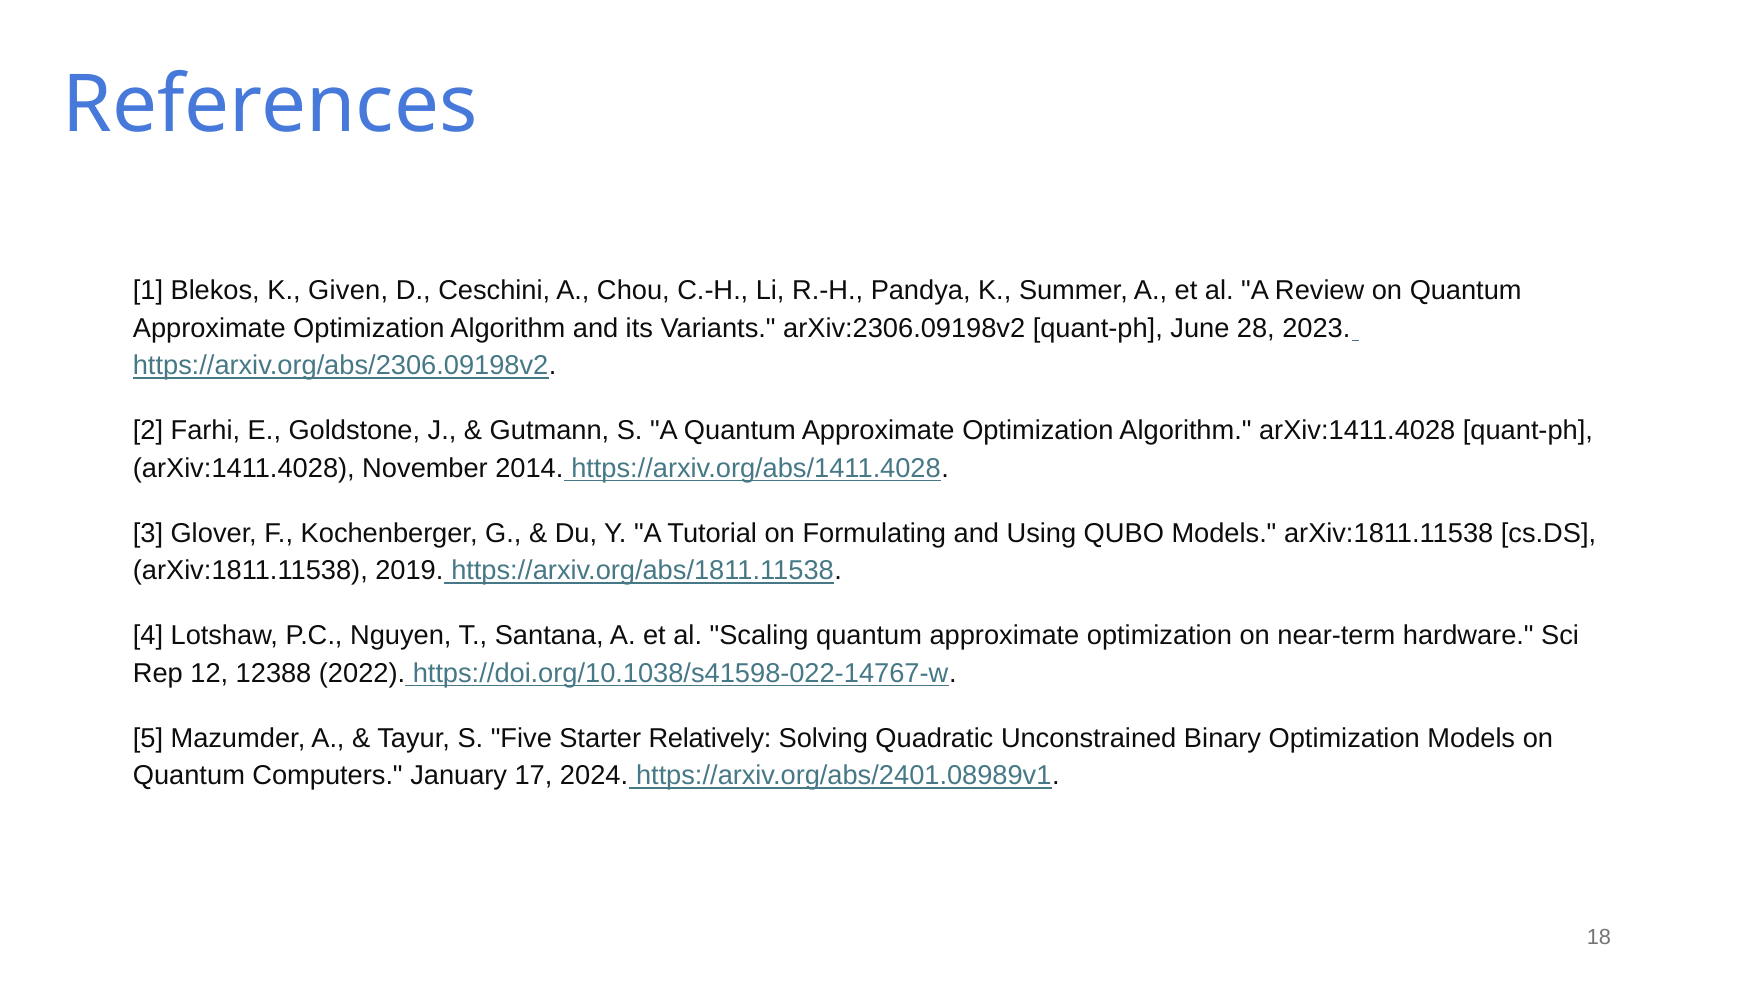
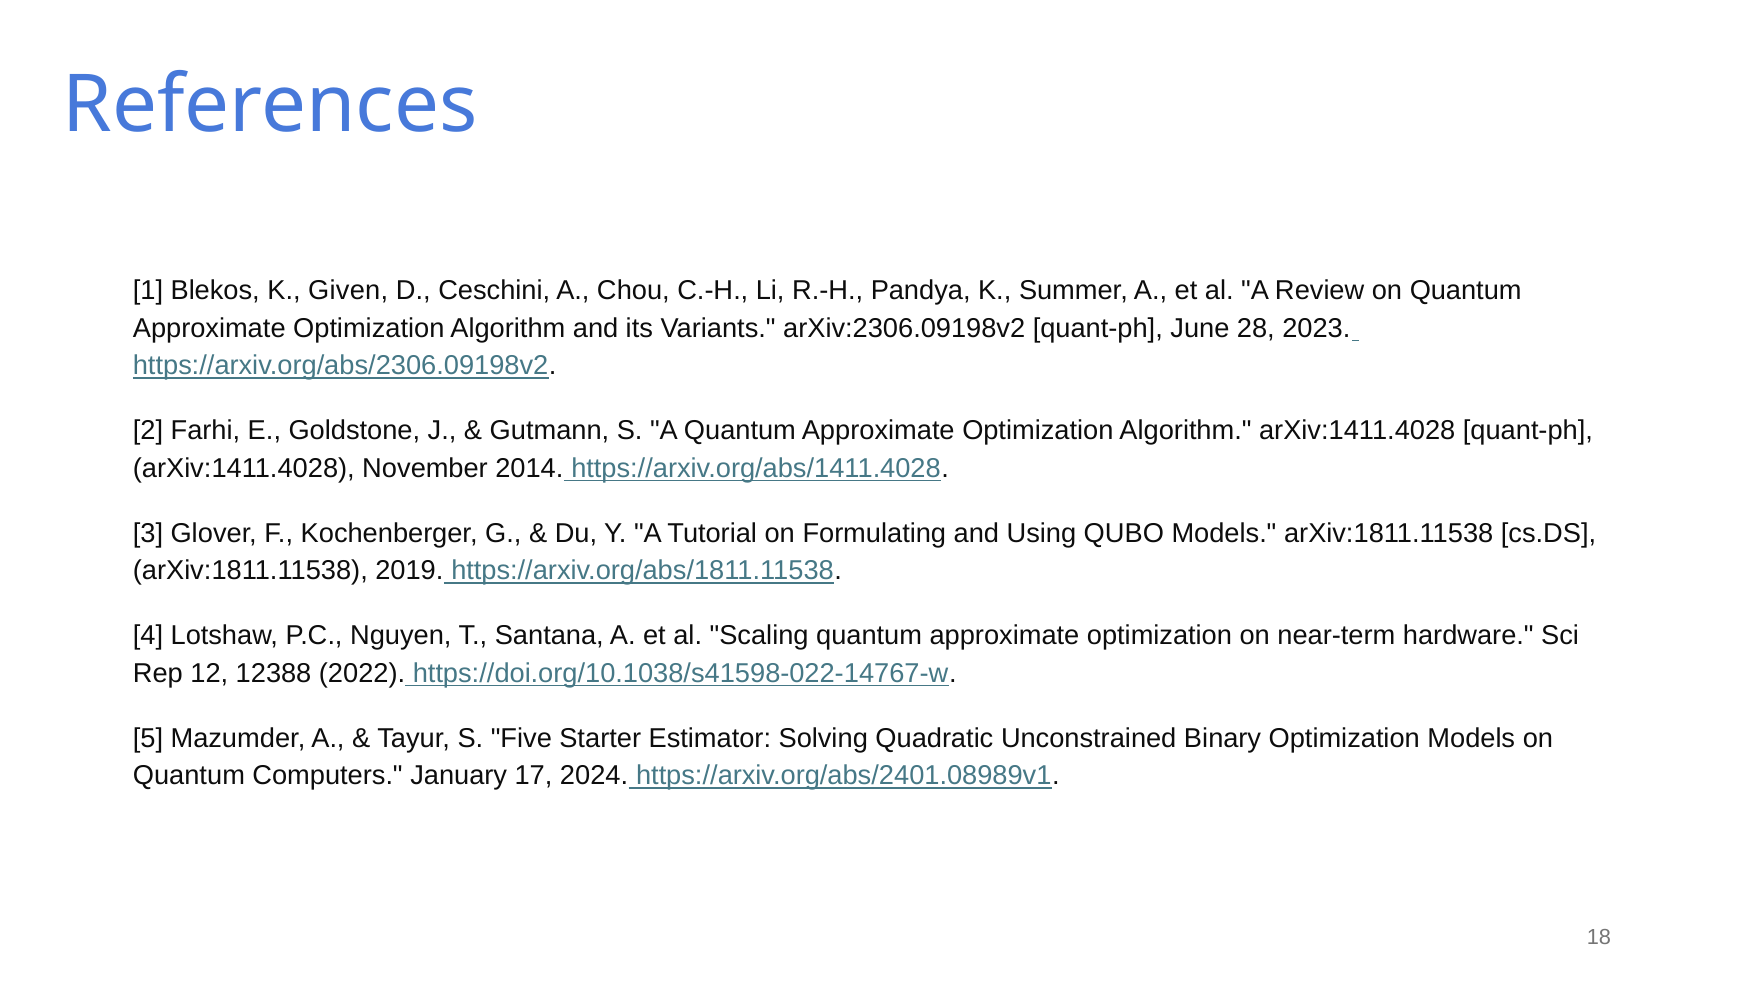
Relatively: Relatively -> Estimator (710, 738)
